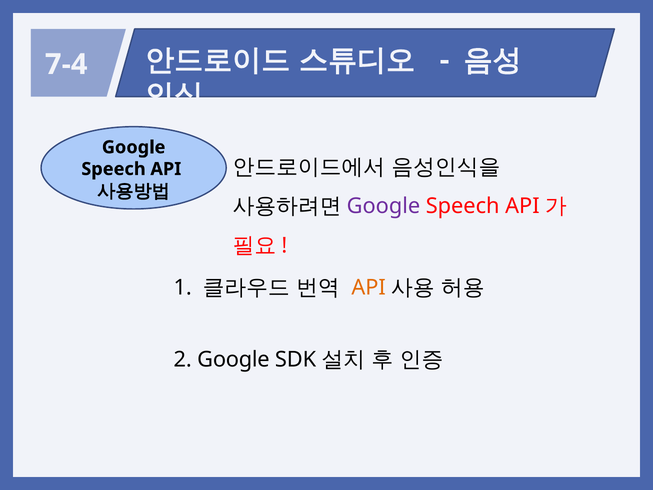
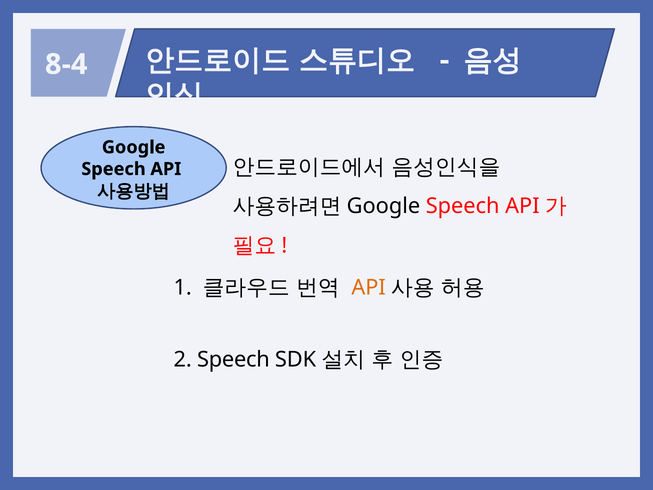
7-4: 7-4 -> 8-4 (66, 64)
Google colour: purple -> black (383, 206)
2 Google: Google -> Speech (233, 359)
